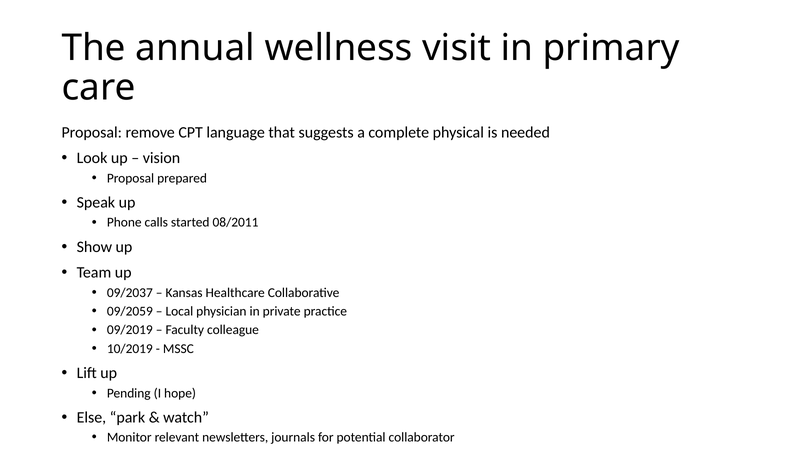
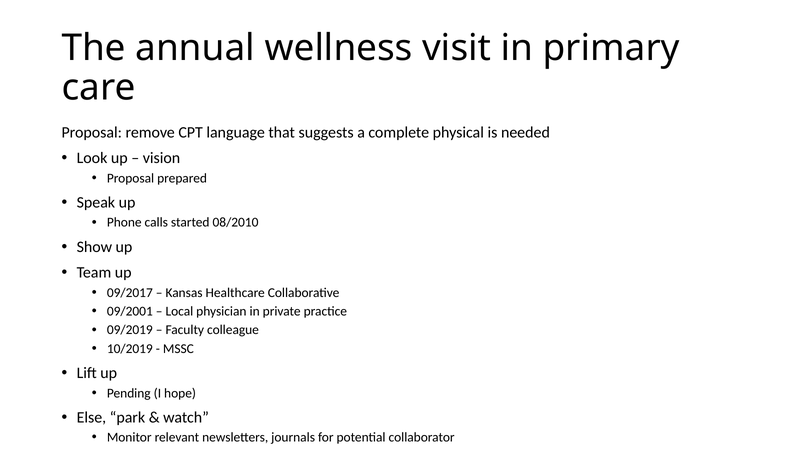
08/2011: 08/2011 -> 08/2010 (236, 223)
09/2037: 09/2037 -> 09/2017 (130, 293)
09/2059: 09/2059 -> 09/2001 (130, 311)
